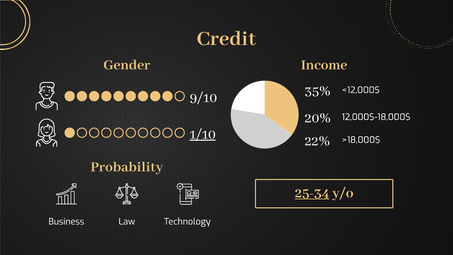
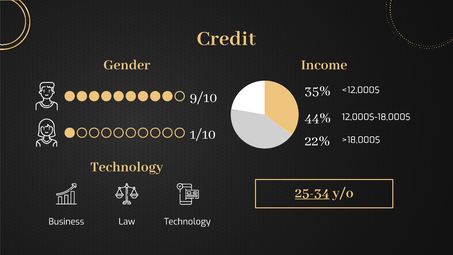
20%: 20% -> 44% (318, 117)
1/10 underline: present -> none (203, 134)
Probability: Probability -> Technology (127, 166)
